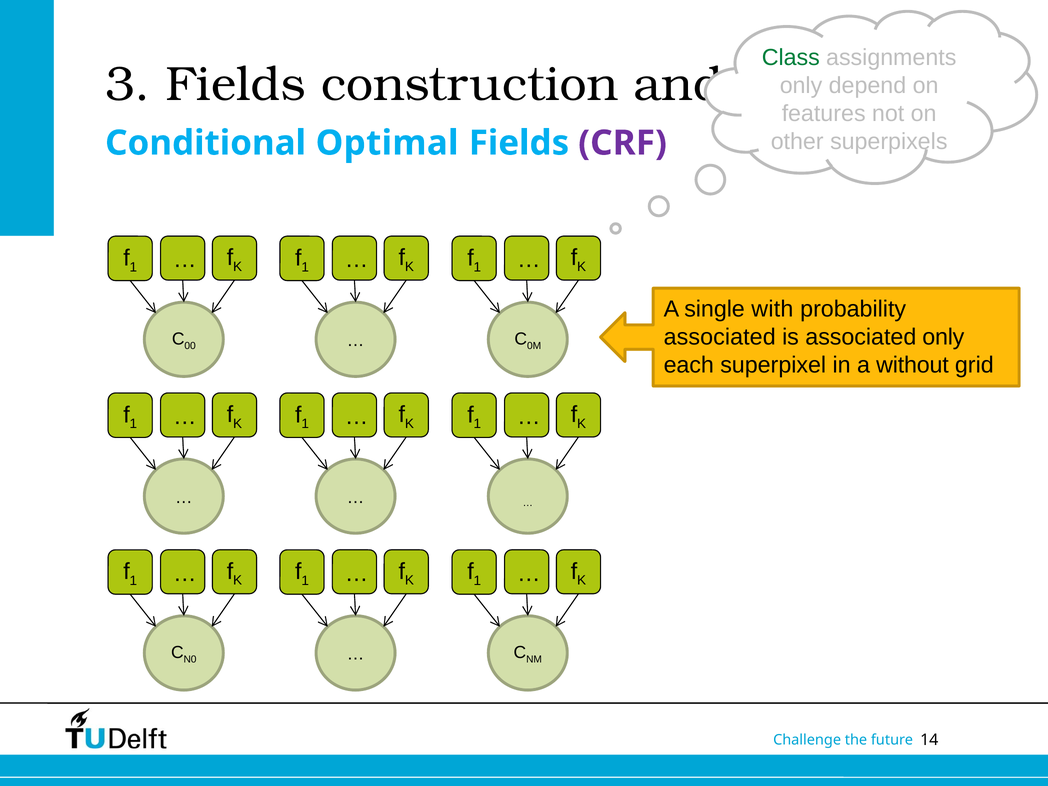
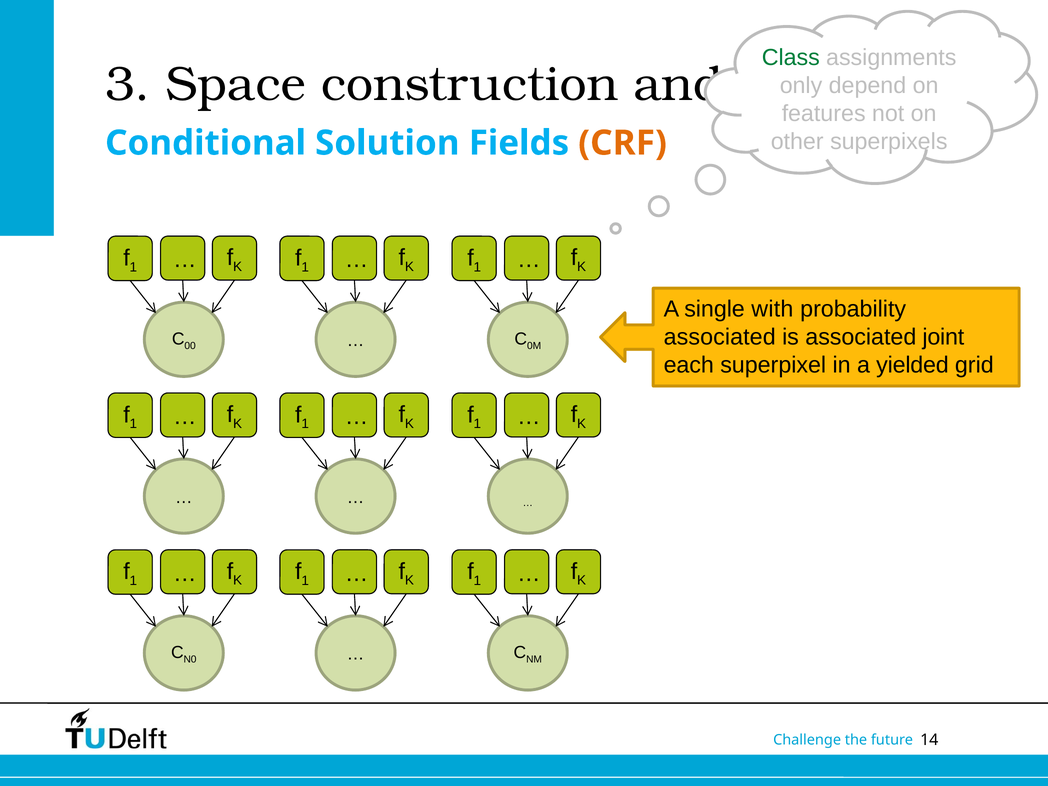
3 Fields: Fields -> Space (236, 85)
Optimal: Optimal -> Solution (387, 143)
CRF colour: purple -> orange (623, 143)
associated only: only -> joint (943, 337)
without: without -> yielded (913, 365)
